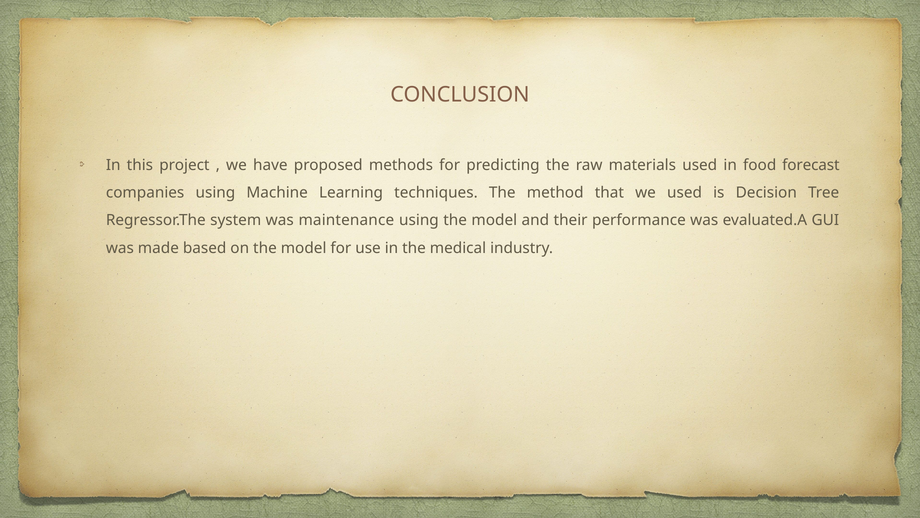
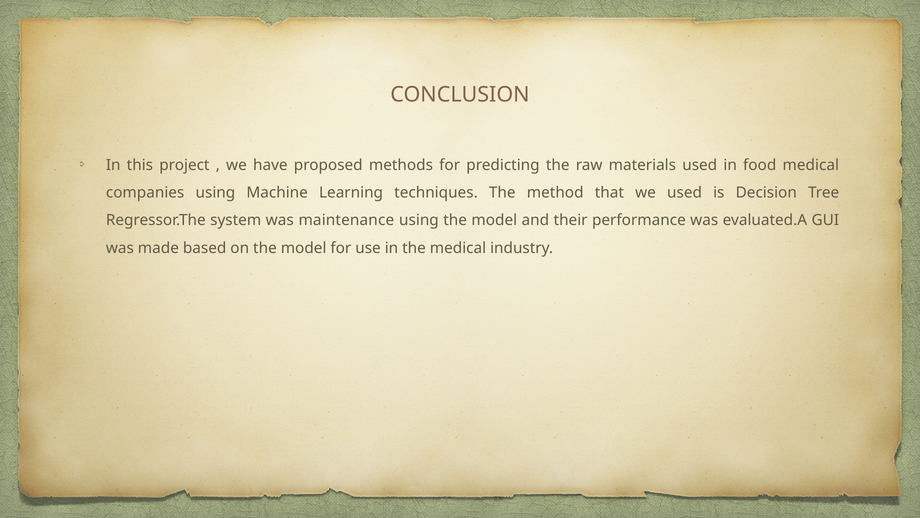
food forecast: forecast -> medical (811, 165)
